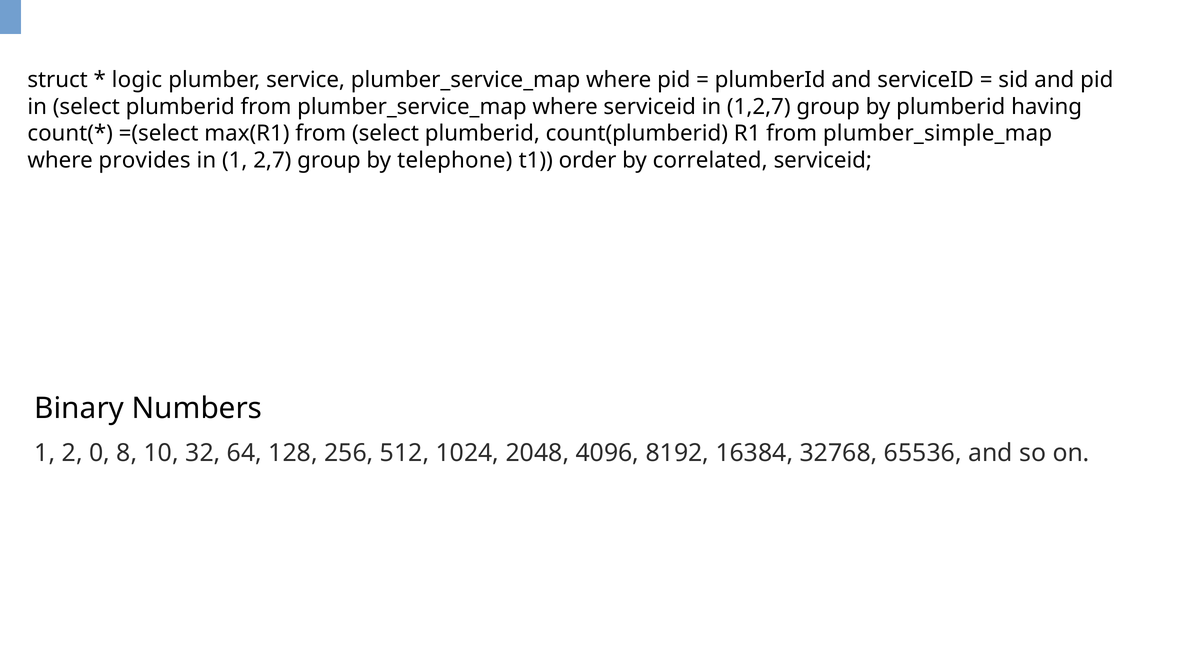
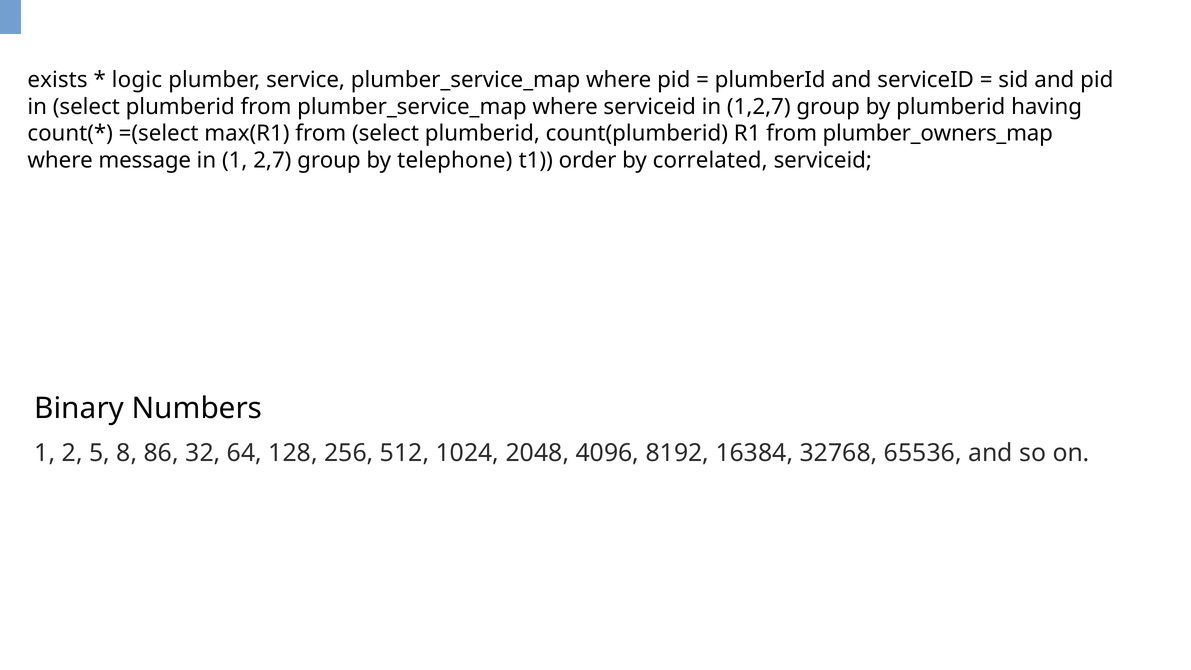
struct: struct -> exists (58, 80)
plumber_simple_map: plumber_simple_map -> plumber_owners_map (938, 134)
provides: provides -> message (145, 160)
0: 0 -> 5 (100, 453)
10: 10 -> 86 (161, 453)
